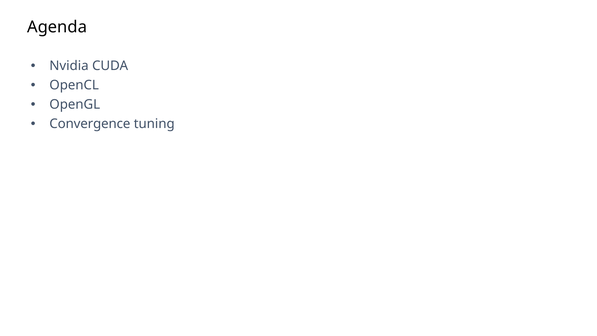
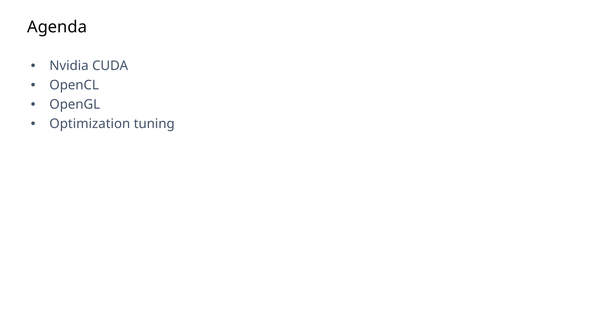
Convergence: Convergence -> Optimization (90, 124)
